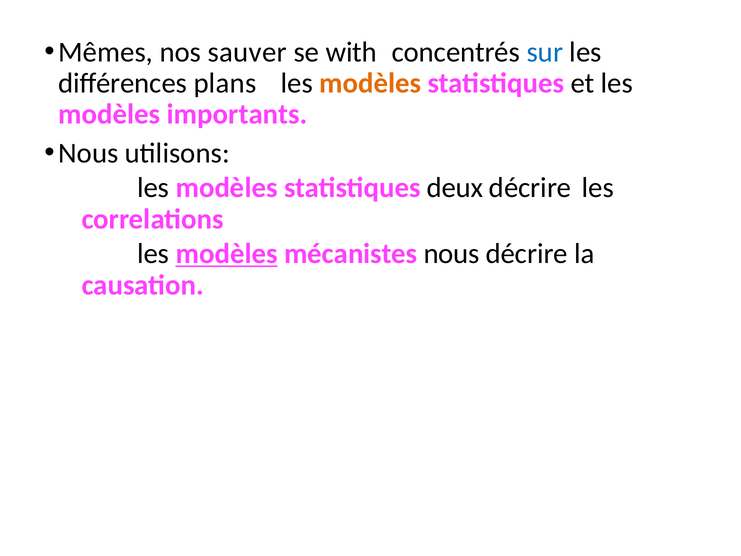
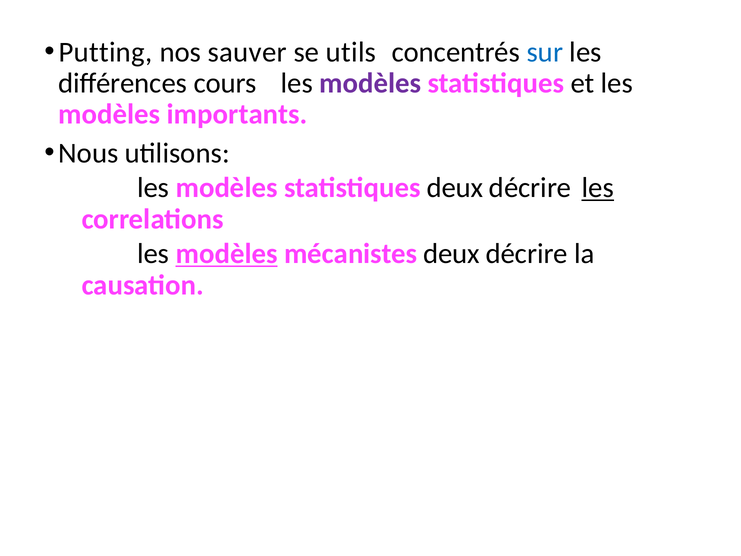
Mêmes: Mêmes -> Putting (106, 52)
with: with -> utils (351, 52)
plans: plans -> cours (225, 83)
modèles colour: orange -> purple (370, 83)
les underline: none -> present (598, 188)
mécanistes nous: nous -> deux (452, 254)
